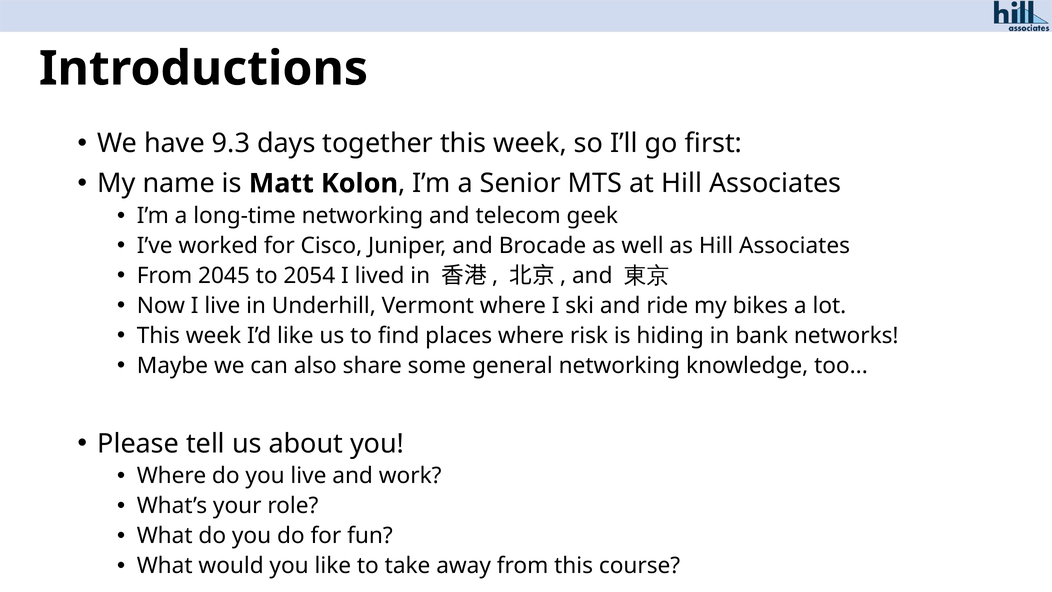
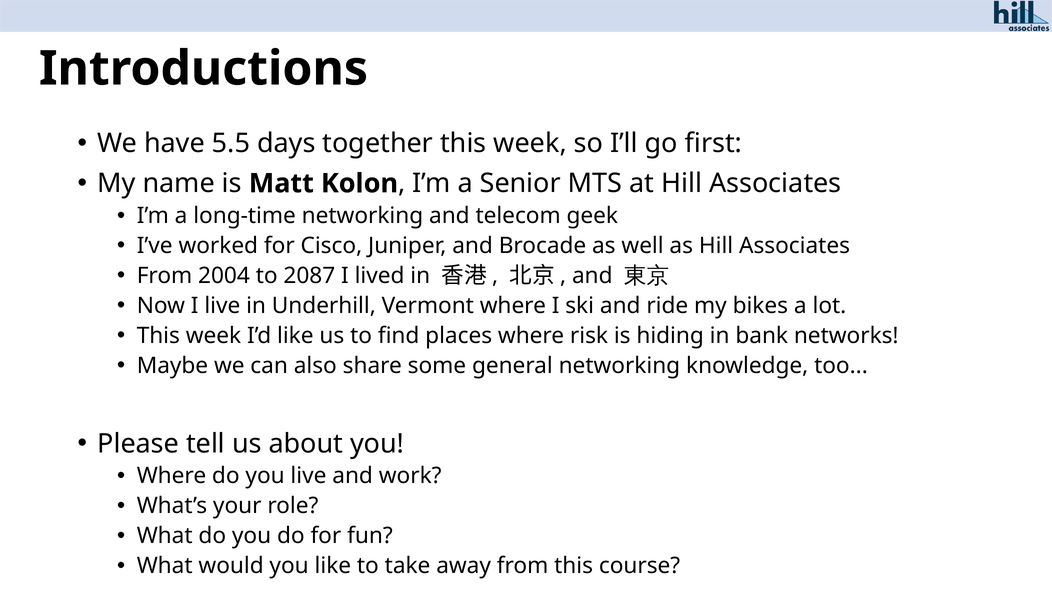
9.3: 9.3 -> 5.5 (231, 143)
2045: 2045 -> 2004 (224, 276)
2054: 2054 -> 2087 (309, 276)
